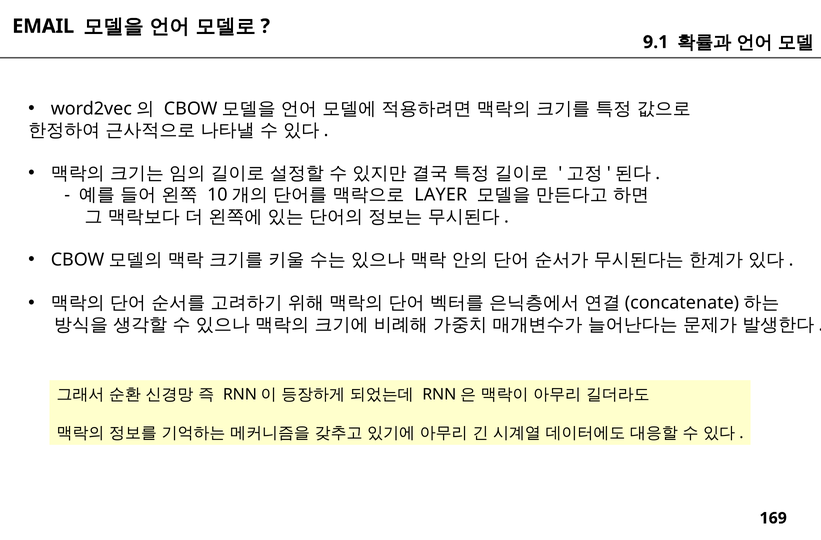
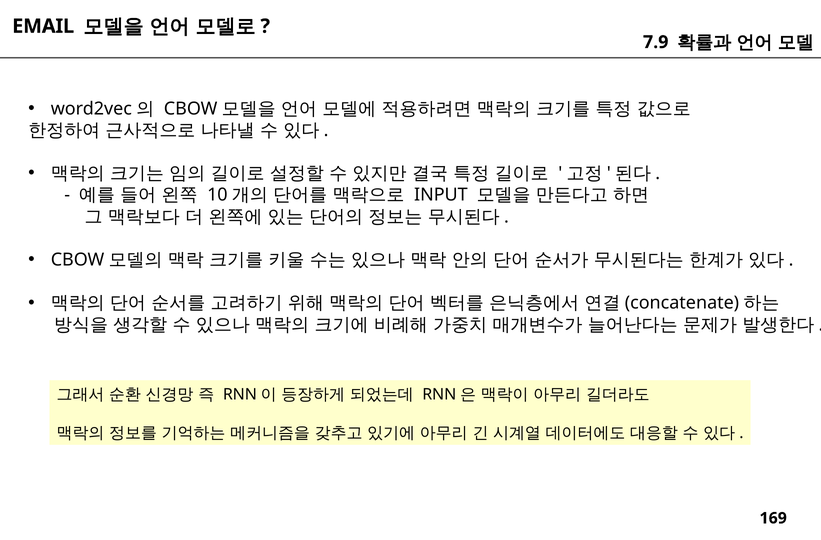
9.1: 9.1 -> 7.9 (656, 42)
LAYER: LAYER -> INPUT (441, 195)
